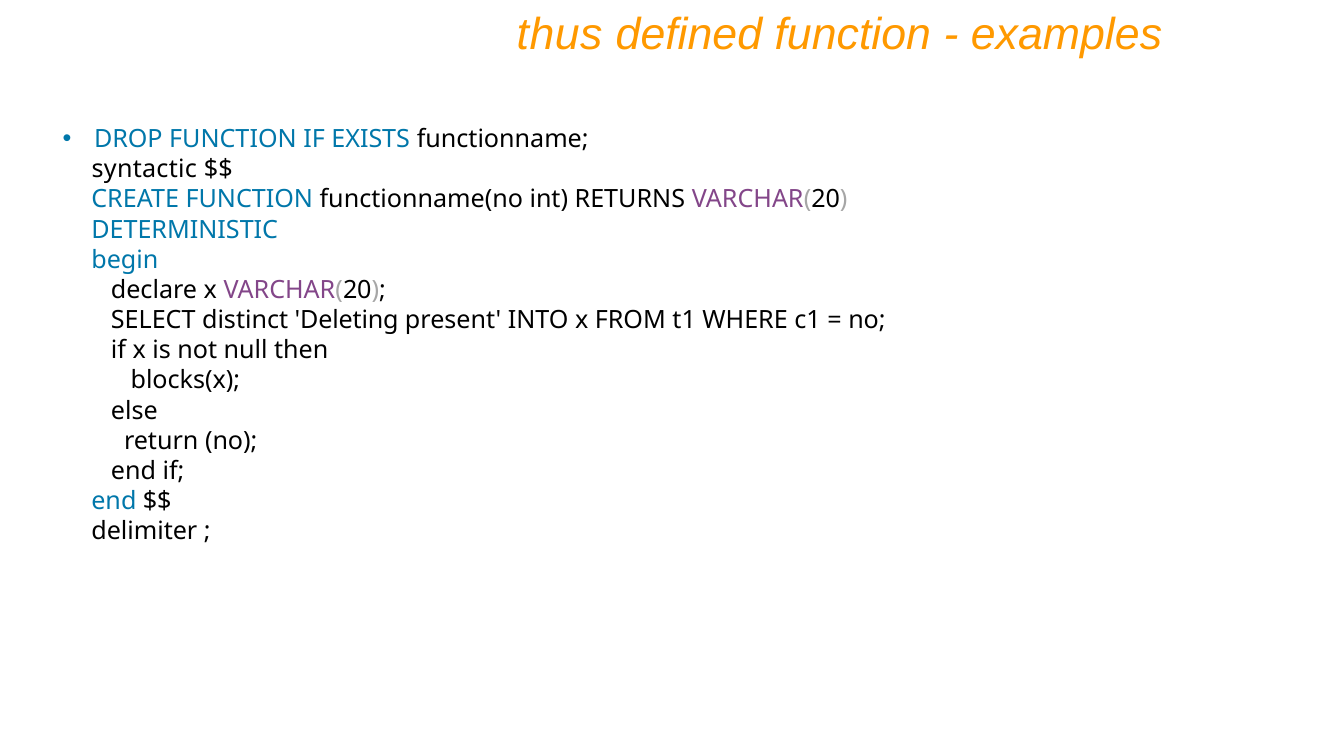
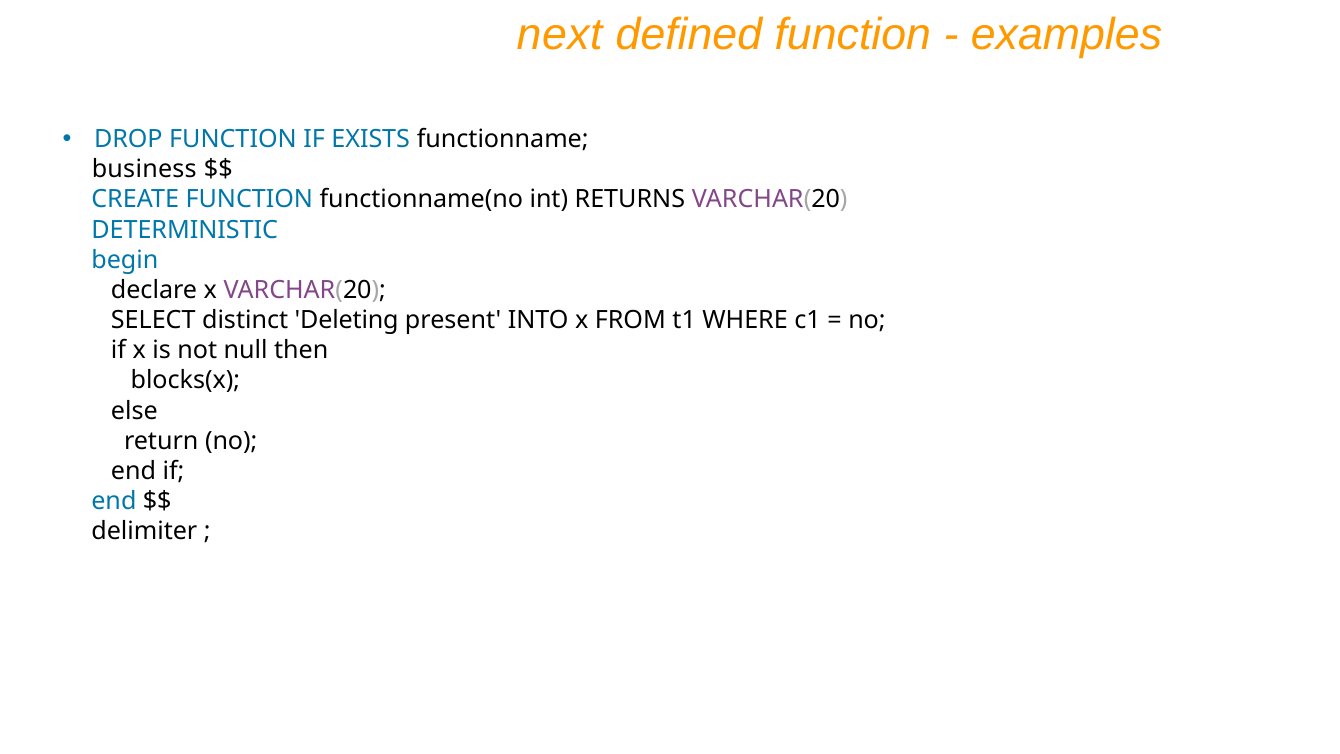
thus: thus -> next (560, 35)
syntactic: syntactic -> business (144, 169)
